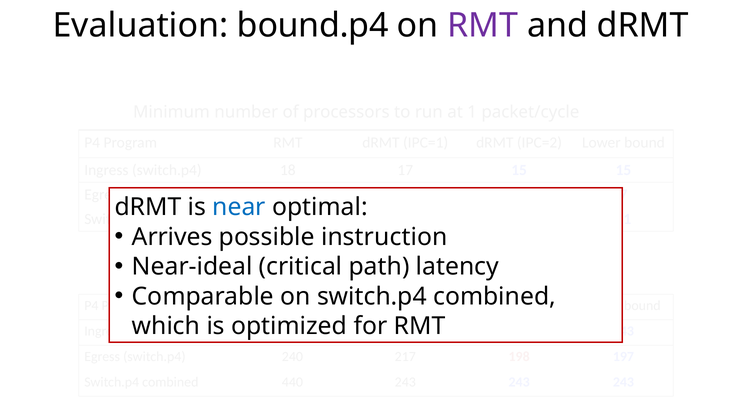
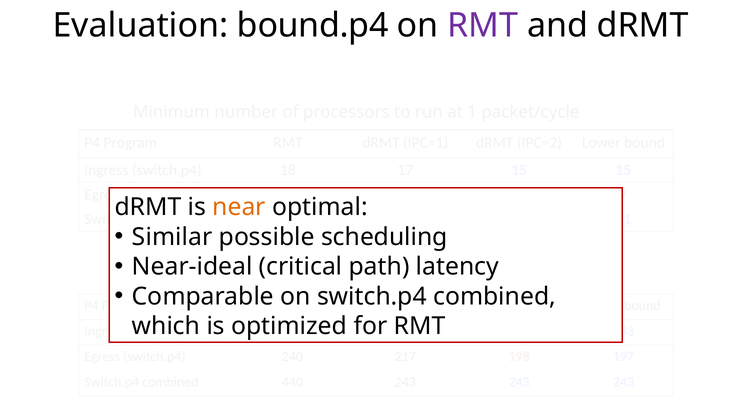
near colour: blue -> orange (239, 207)
Arrives: Arrives -> Similar (172, 237)
instruction: instruction -> scheduling (384, 237)
